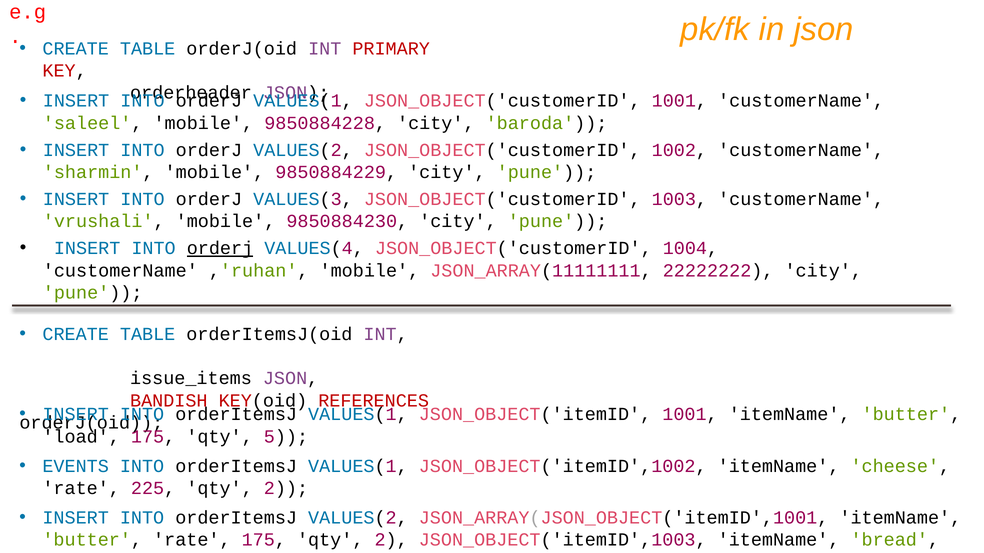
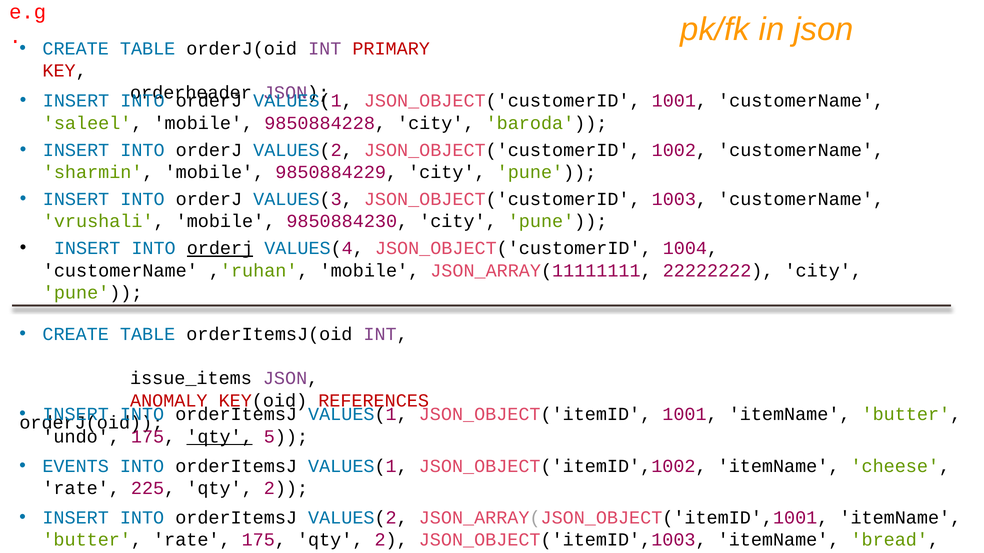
BANDISH: BANDISH -> ANOMALY (169, 401)
load: load -> undo (81, 437)
qty underline: none -> present (220, 437)
